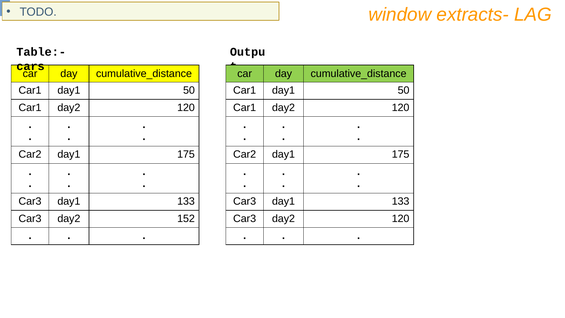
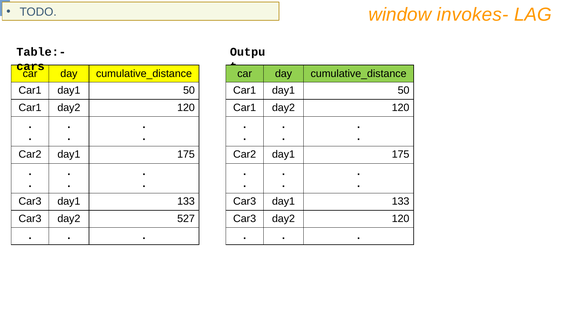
extracts-: extracts- -> invokes- (473, 15)
152: 152 -> 527 (186, 218)
